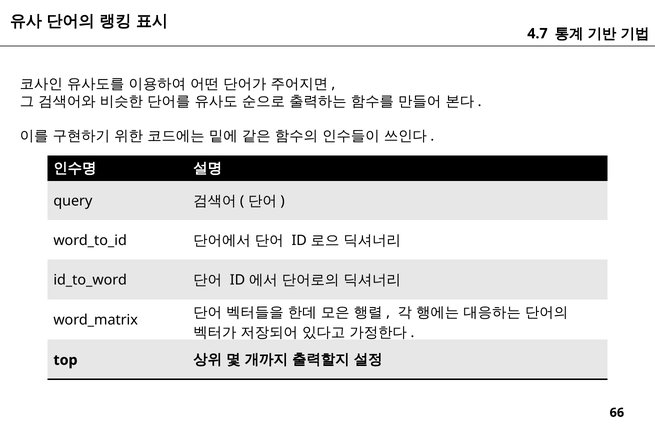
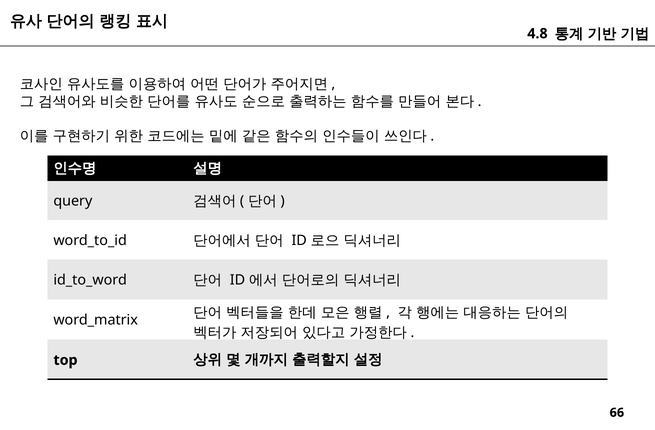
4.7: 4.7 -> 4.8 (537, 34)
